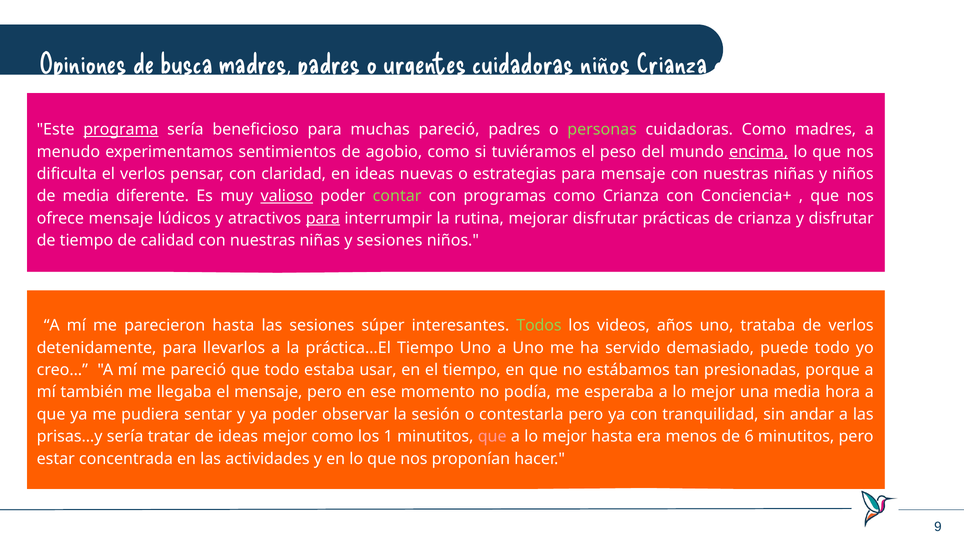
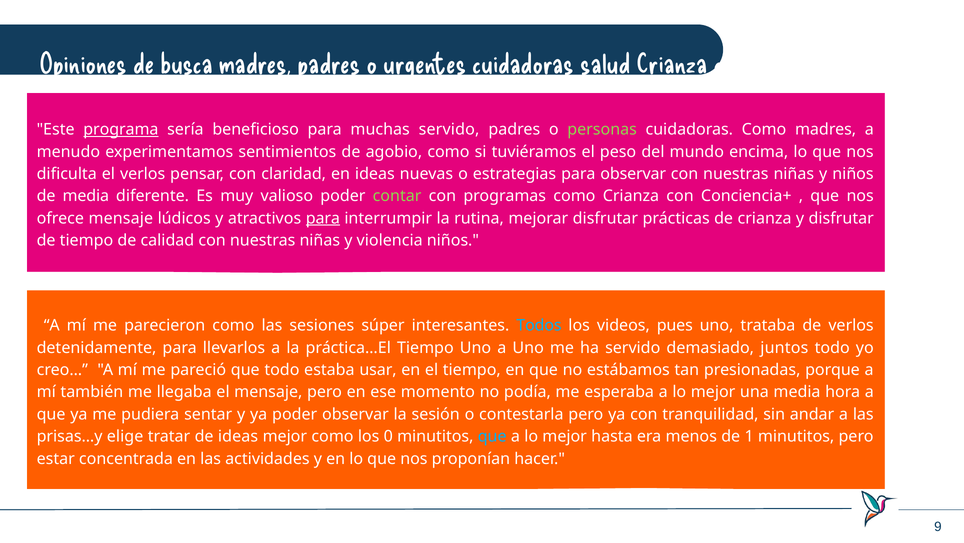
cuidadoras niños: niños -> salud (605, 65)
muchas pareció: pareció -> servido (449, 129)
encima underline: present -> none (759, 152)
para mensaje: mensaje -> observar (633, 174)
valioso underline: present -> none (287, 196)
y sesiones: sesiones -> violencia (390, 240)
parecieron hasta: hasta -> como (233, 325)
Todos colour: light green -> light blue (539, 325)
años: años -> pues (675, 325)
puede: puede -> juntos (784, 347)
prisas…y sería: sería -> elige (125, 436)
1: 1 -> 0 (388, 436)
que colour: pink -> light blue (492, 436)
6: 6 -> 1 (749, 436)
